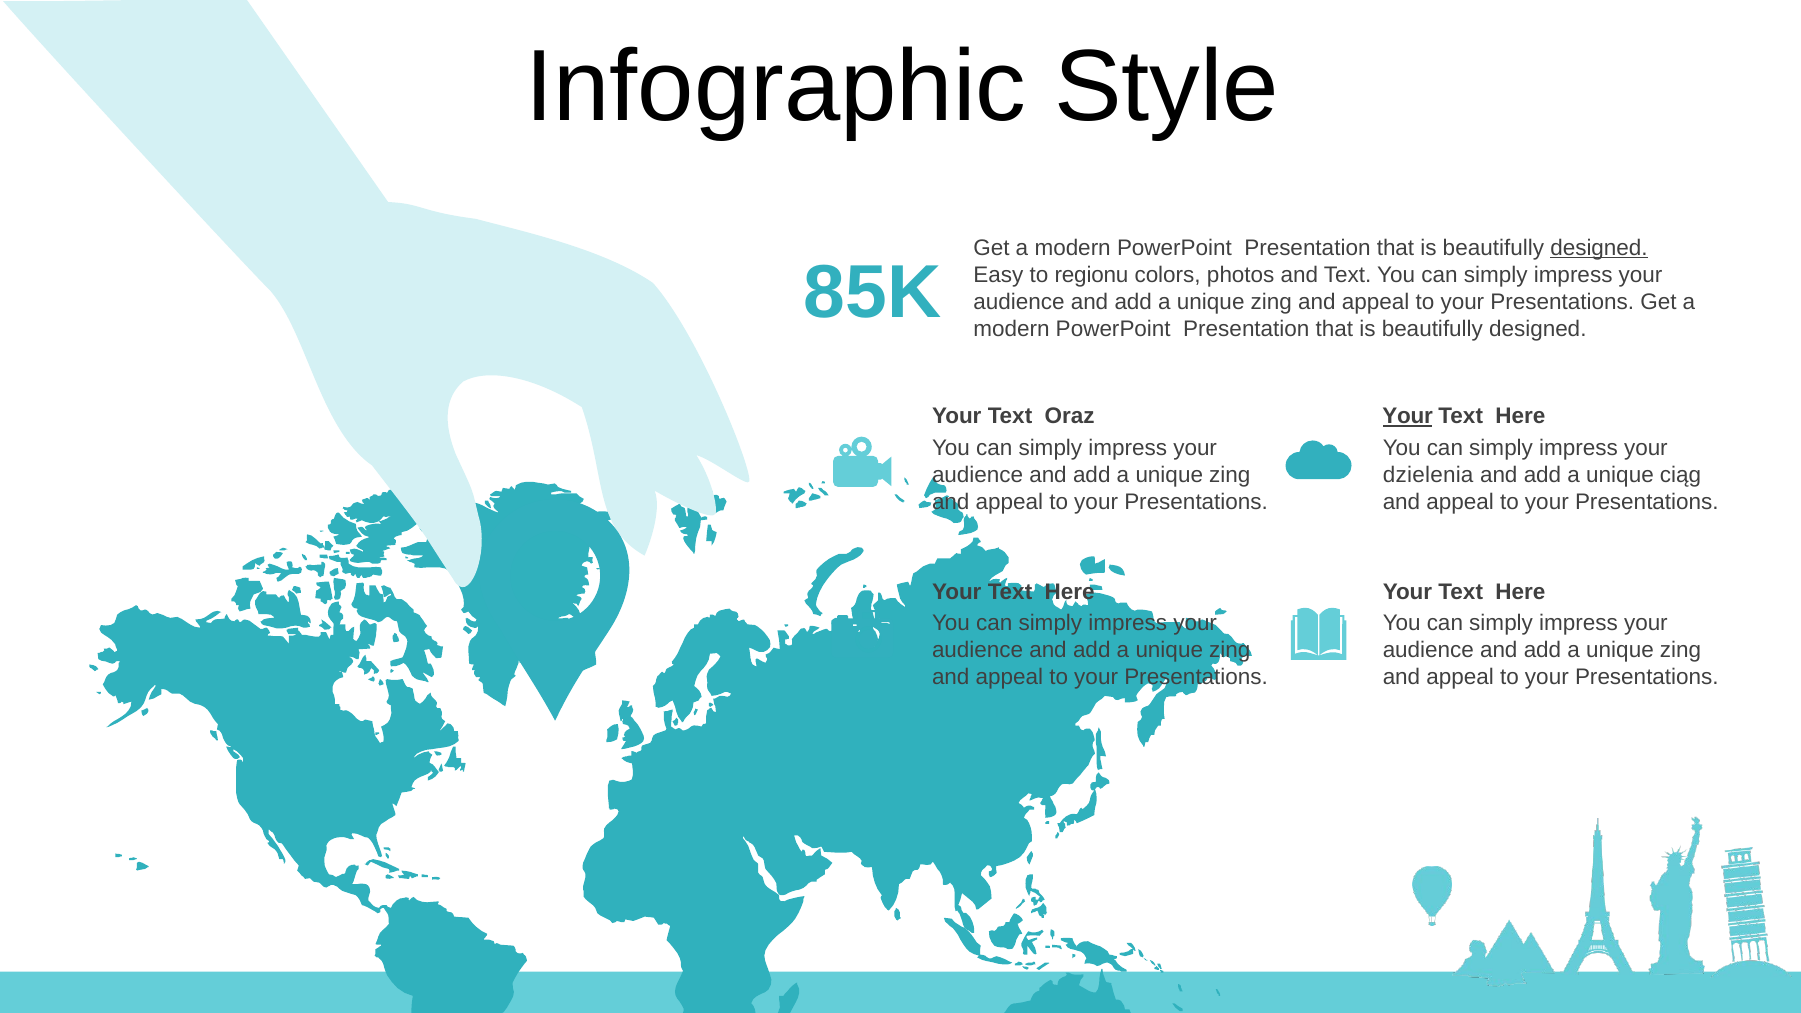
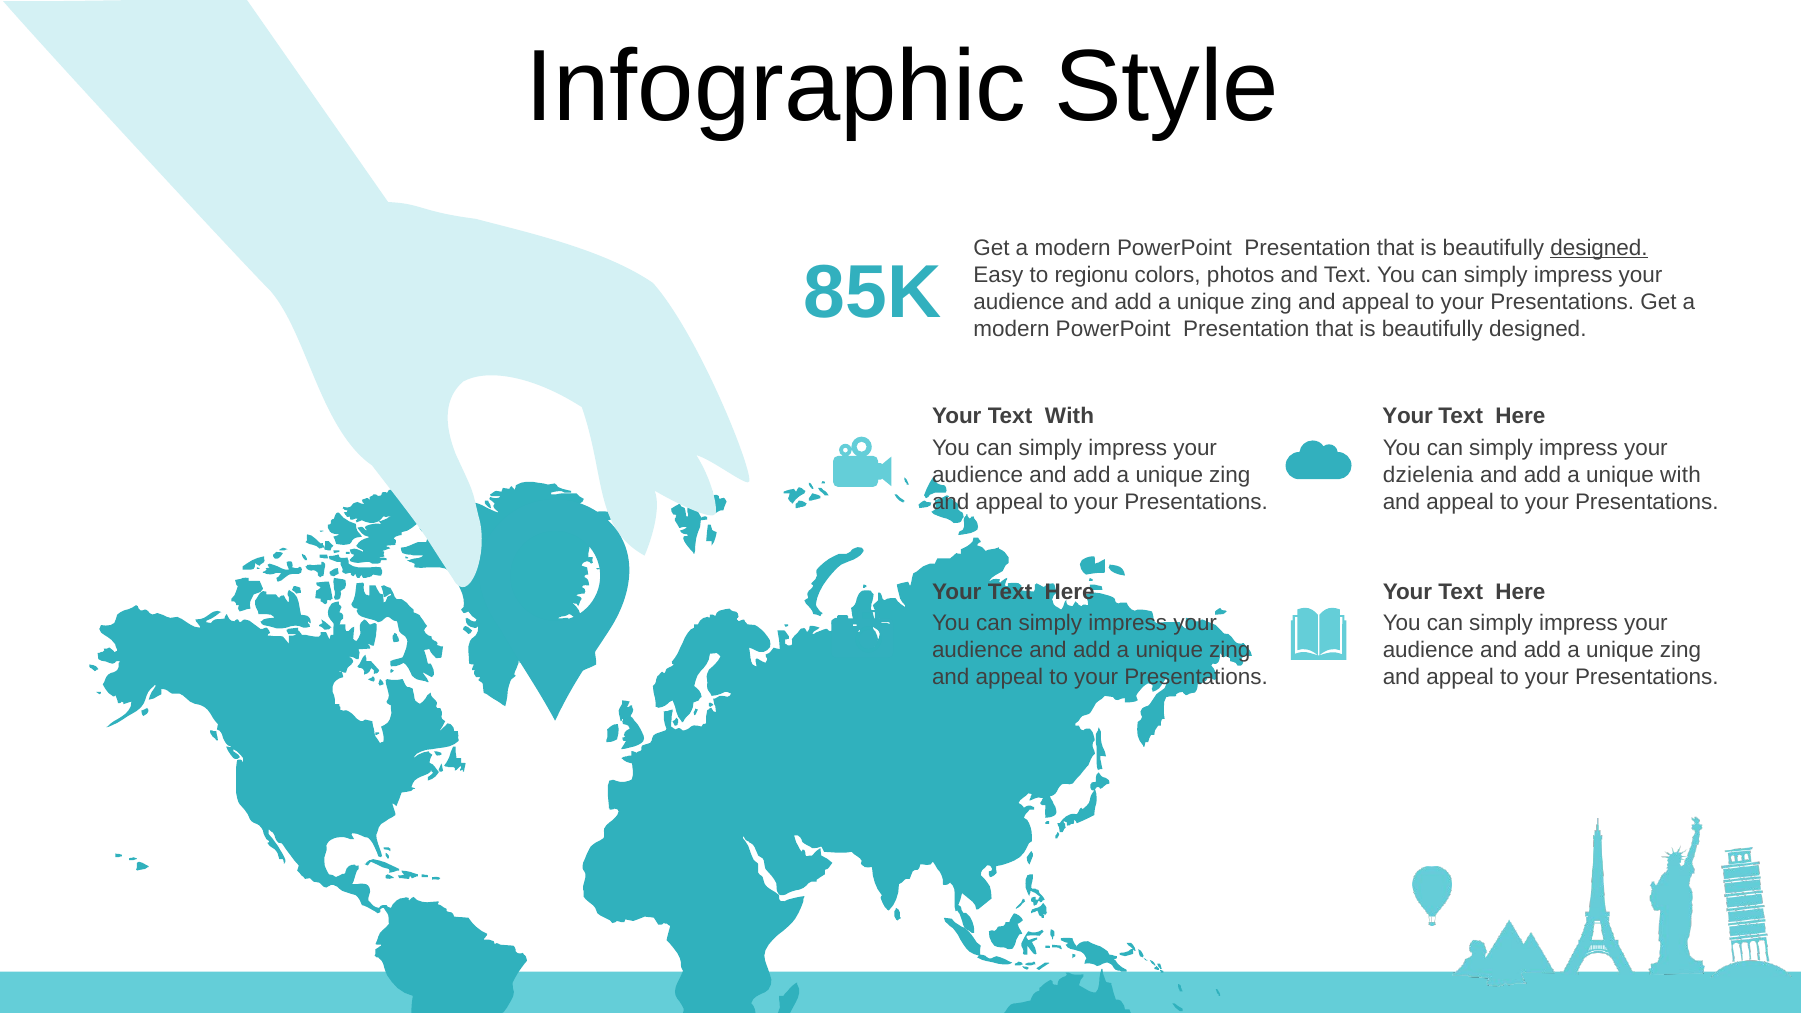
Text Oraz: Oraz -> With (1070, 416)
Your underline: present -> none (1408, 416)
unique ciąg: ciąg -> with (1680, 475)
